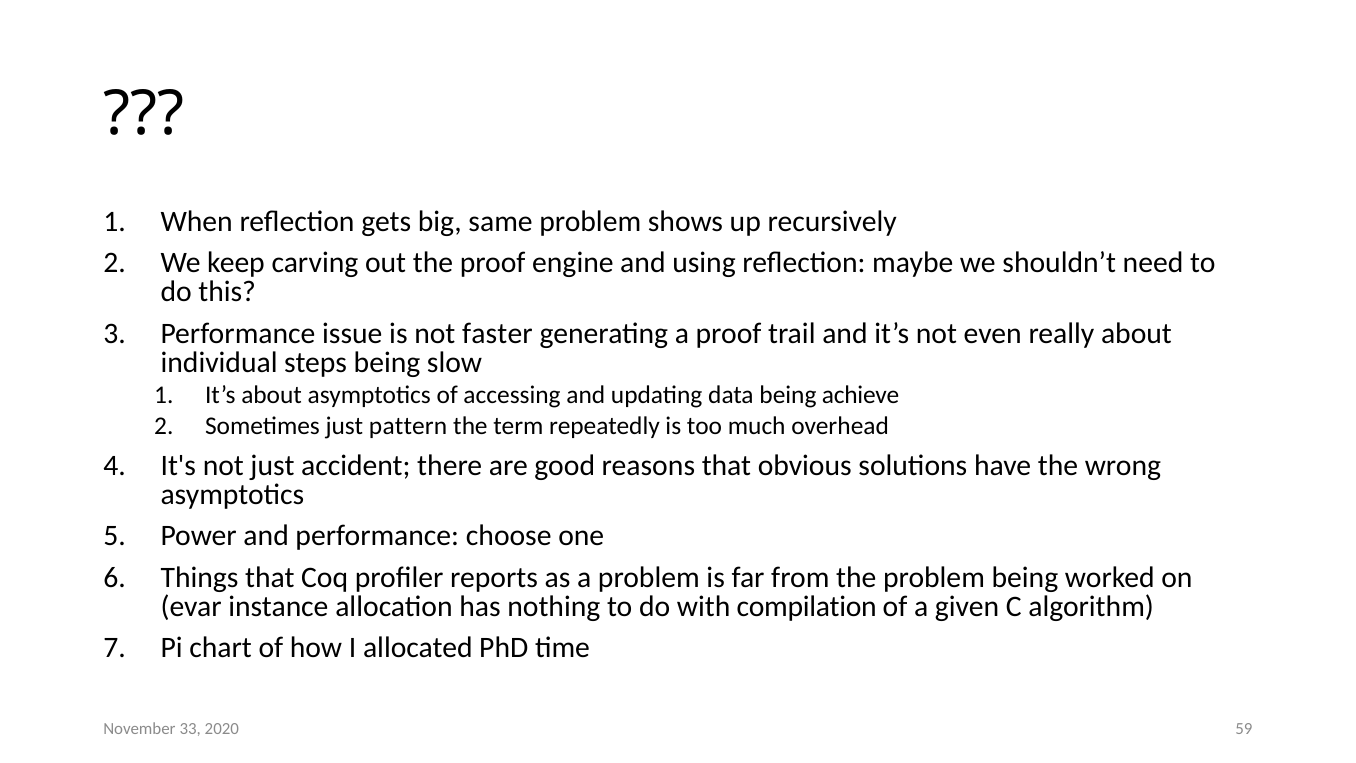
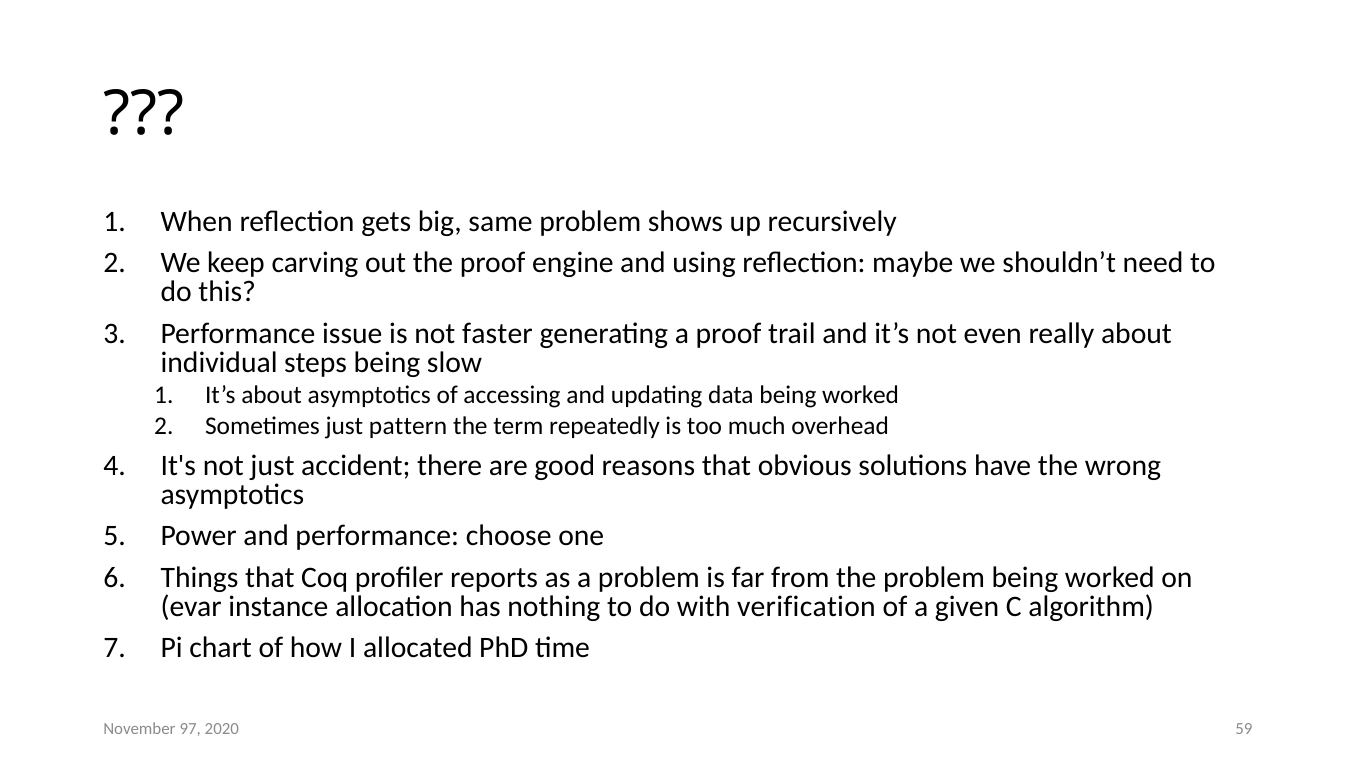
data being achieve: achieve -> worked (861, 395)
compilation: compilation -> verification (806, 606)
33: 33 -> 97 (190, 728)
